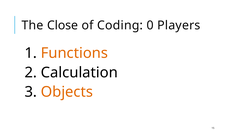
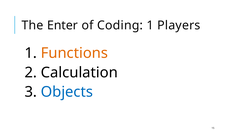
Close: Close -> Enter (62, 25)
Coding 0: 0 -> 1 (150, 25)
Objects colour: orange -> blue (67, 92)
